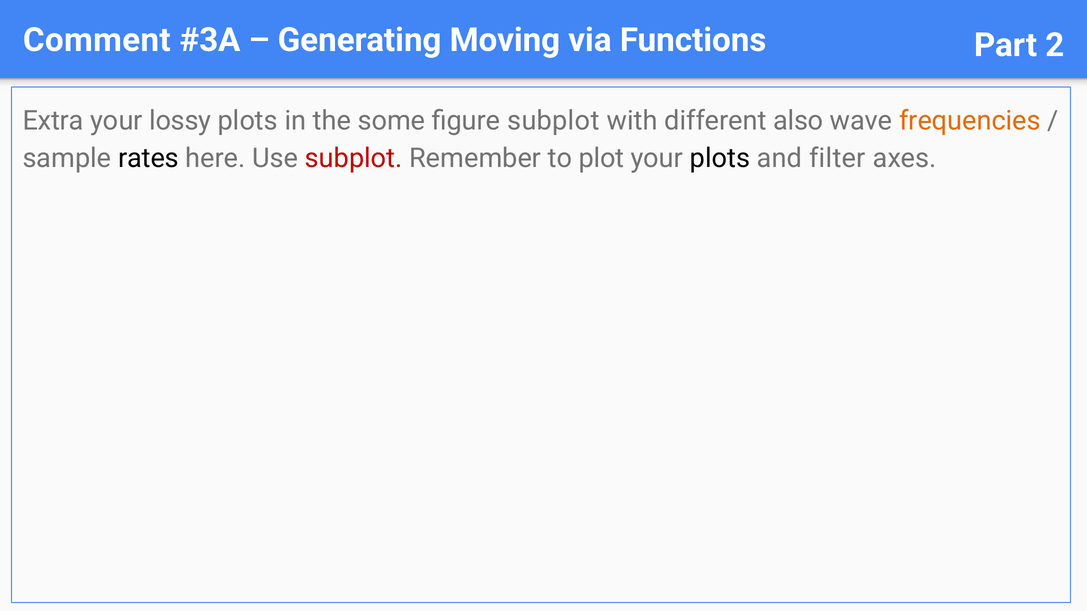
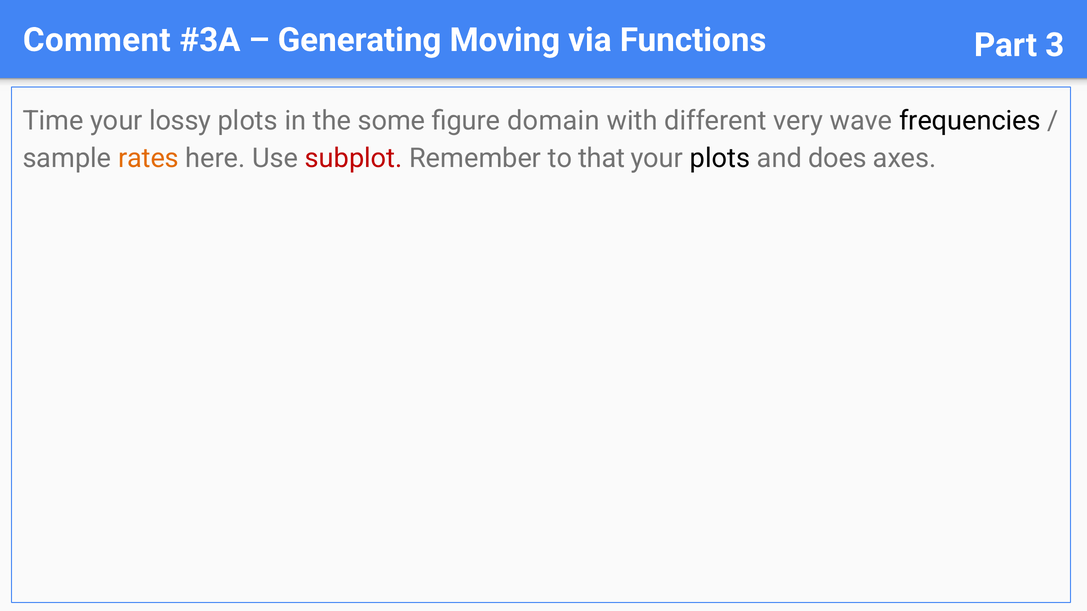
2: 2 -> 3 (1055, 45)
Extra: Extra -> Time (53, 121)
figure subplot: subplot -> domain (553, 121)
also: also -> very (798, 121)
frequencies colour: orange -> black (970, 121)
rates colour: black -> orange (148, 158)
plot: plot -> that (602, 158)
filter: filter -> does (838, 158)
